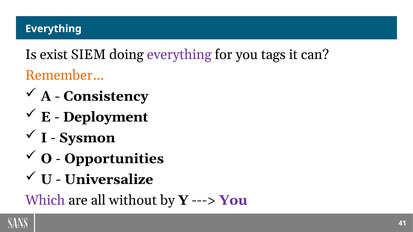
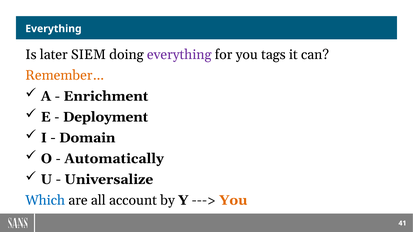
exist: exist -> later (54, 55)
Consistency: Consistency -> Enrichment (106, 96)
Sysmon: Sysmon -> Domain (87, 138)
Opportunities: Opportunities -> Automatically (114, 159)
Which colour: purple -> blue (45, 200)
without: without -> account (133, 200)
You colour: purple -> orange (233, 200)
